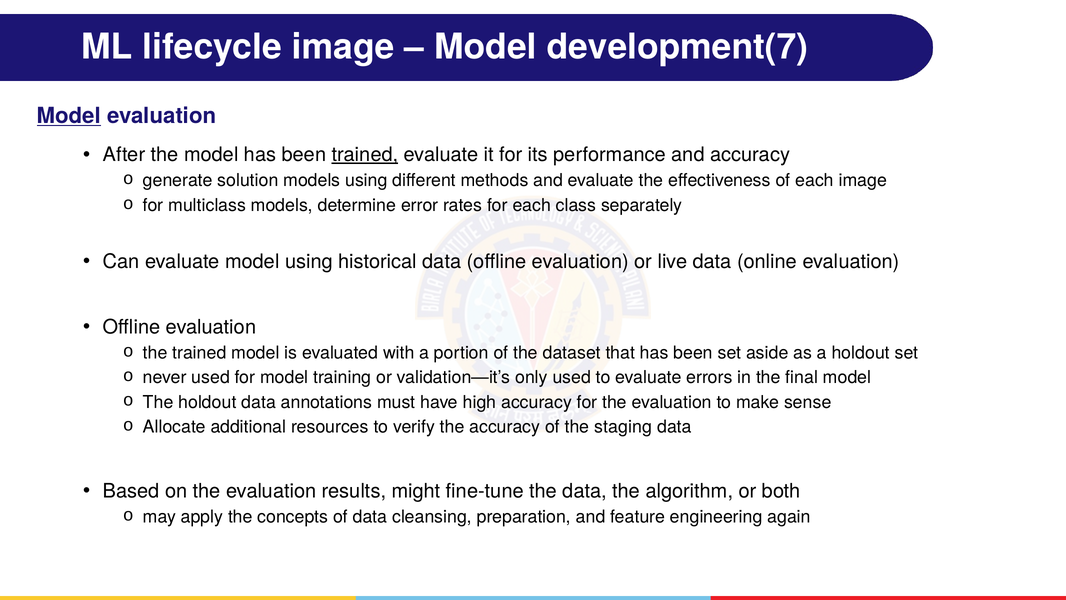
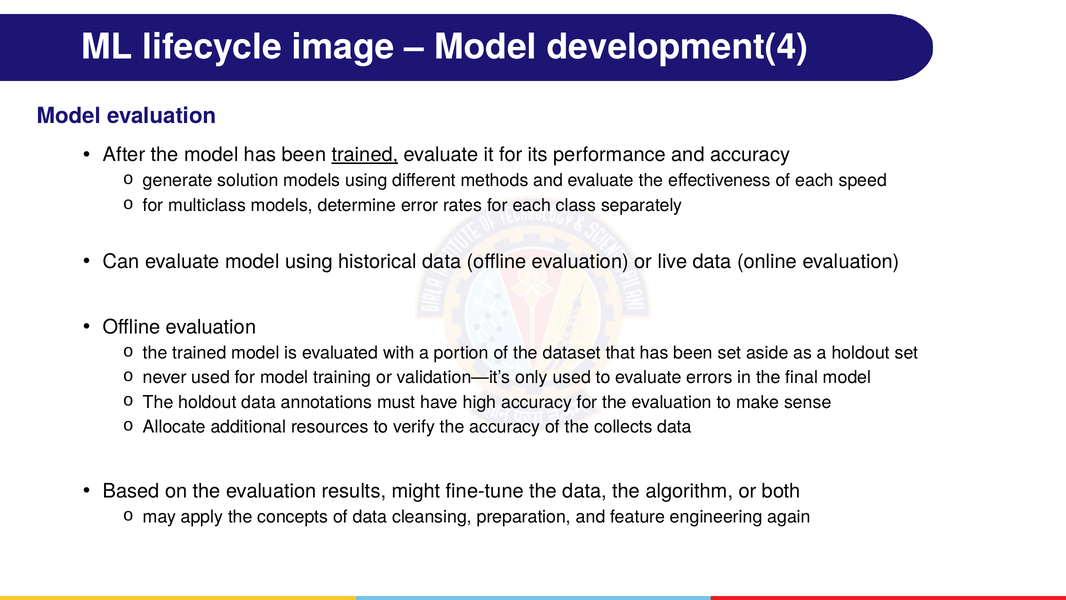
development(7: development(7 -> development(4 (677, 47)
Model underline: present -> none (69, 116)
each image: image -> speed (863, 181)
staging: staging -> collects (623, 427)
